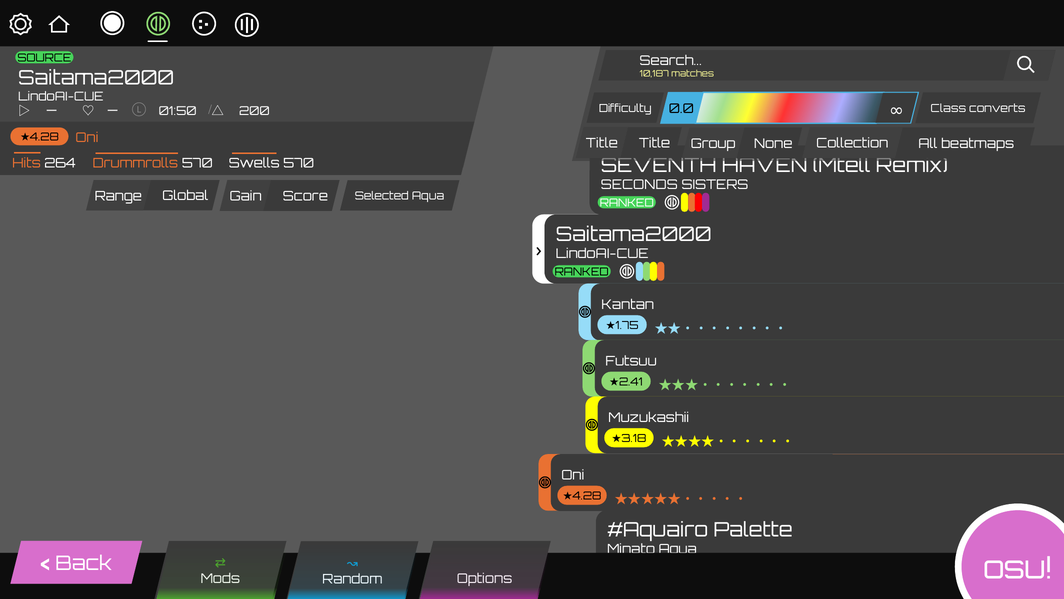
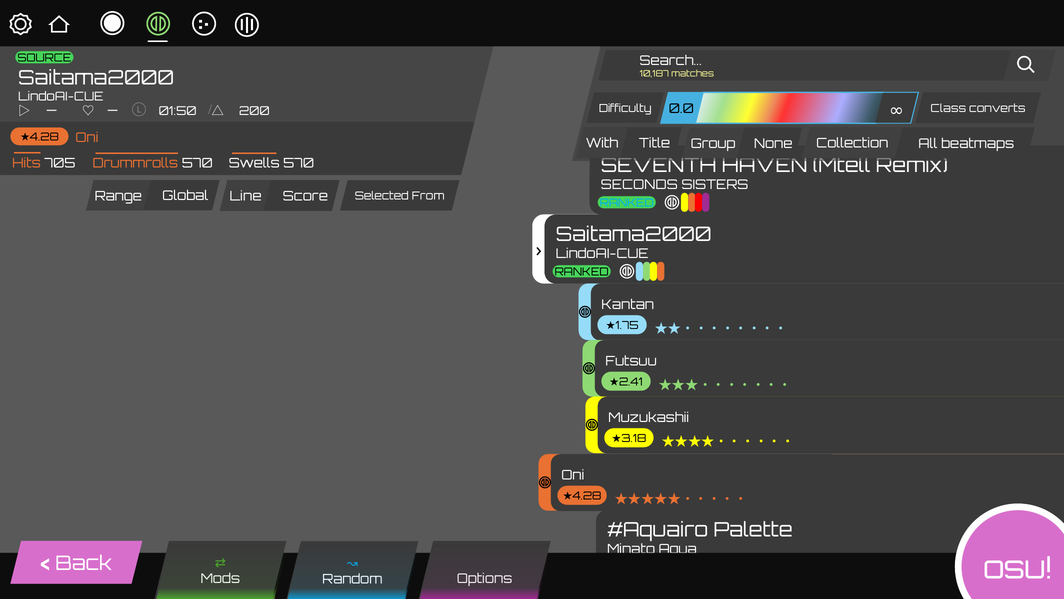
Title: Title -> With (602, 143)
264: 264 -> 705 (60, 163)
Gain: Gain -> Line (246, 196)
Selected Aqua: Aqua -> From (428, 196)
RANKED colour: white -> light blue (627, 203)
